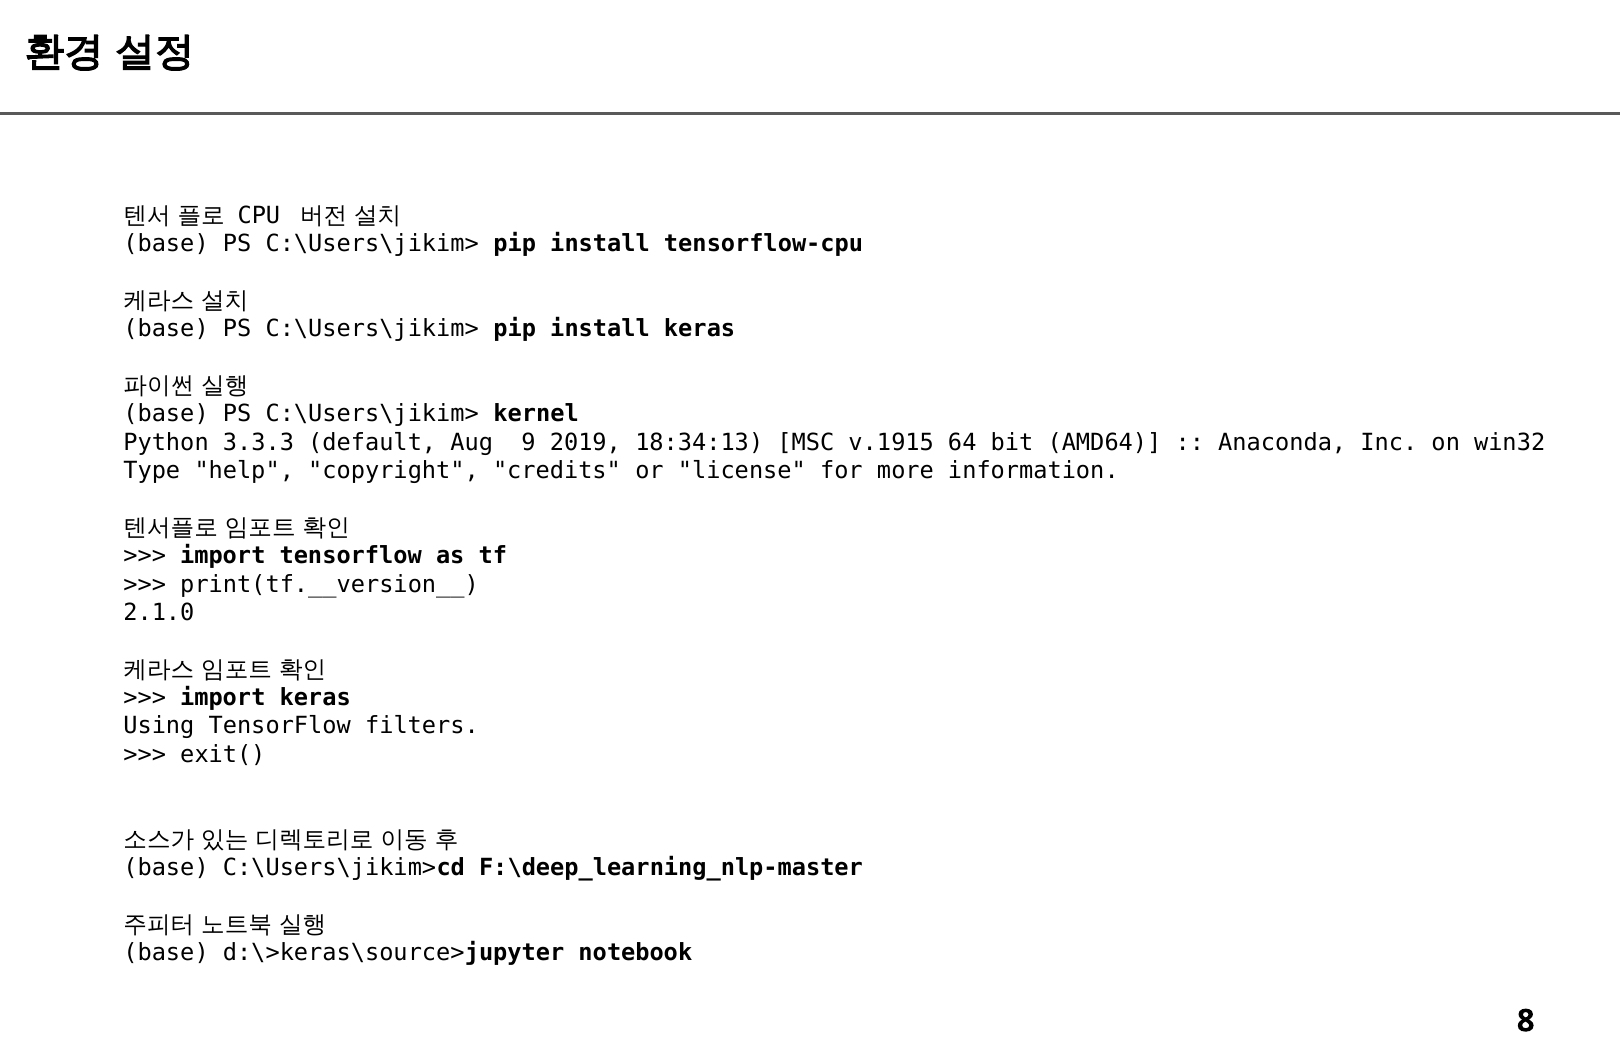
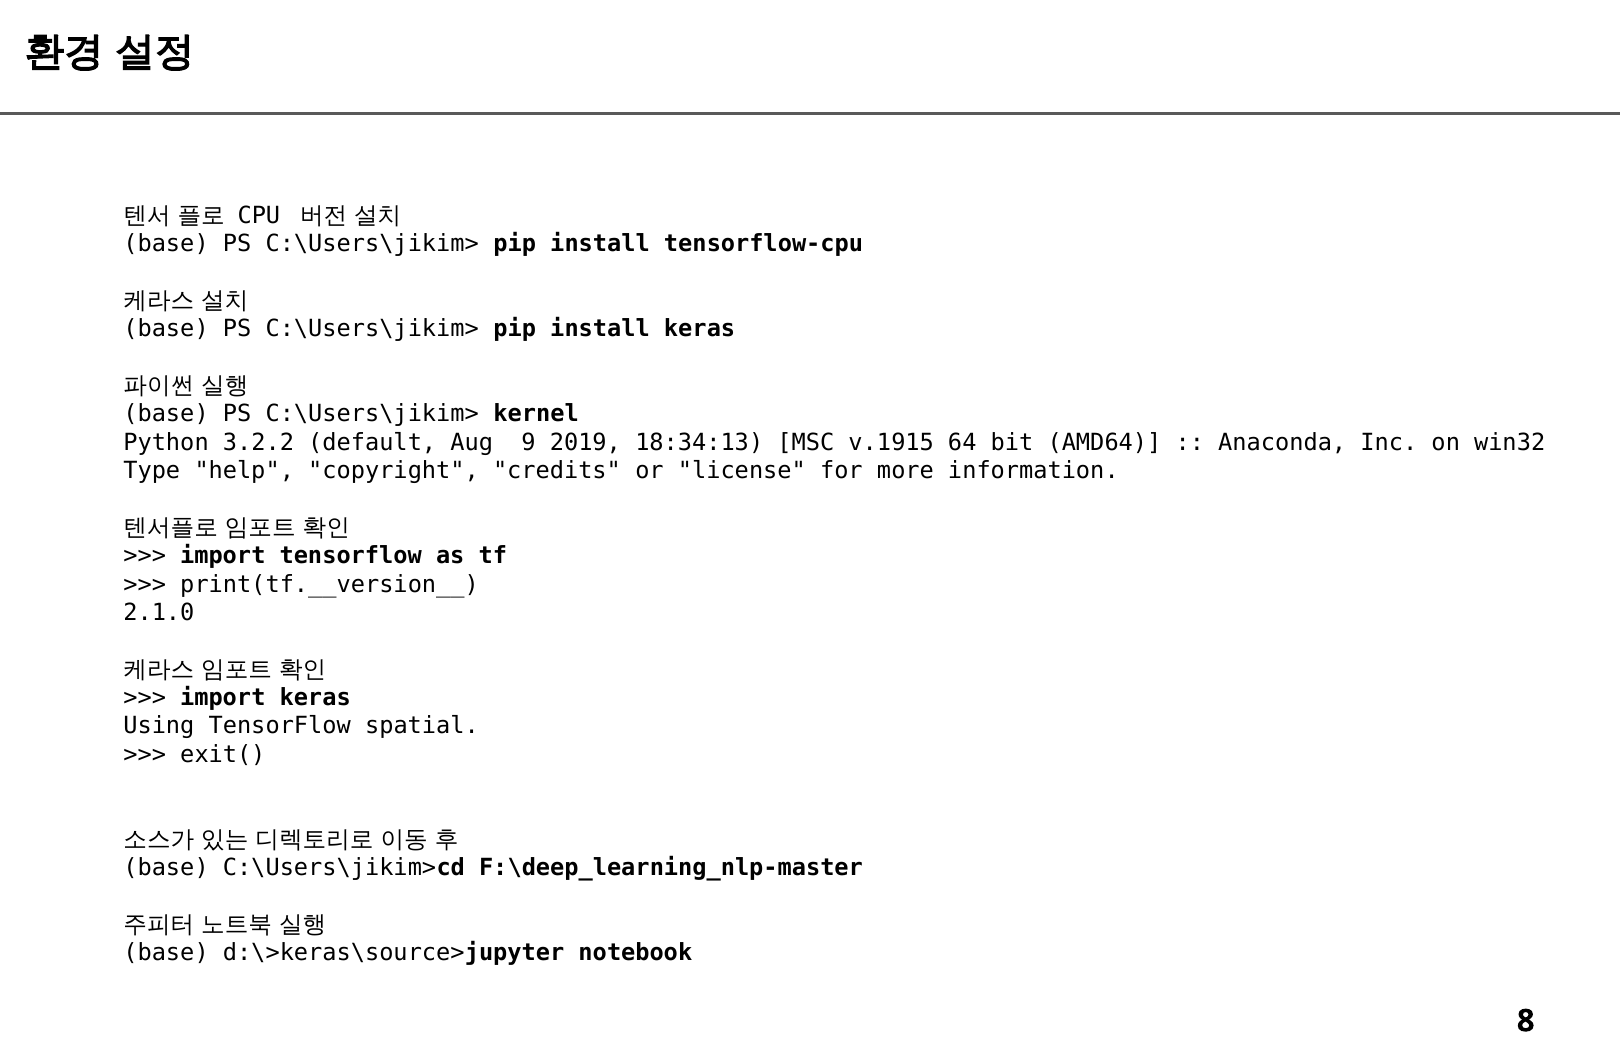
3.3.3: 3.3.3 -> 3.2.2 (258, 442)
filters: filters -> spatial (422, 726)
